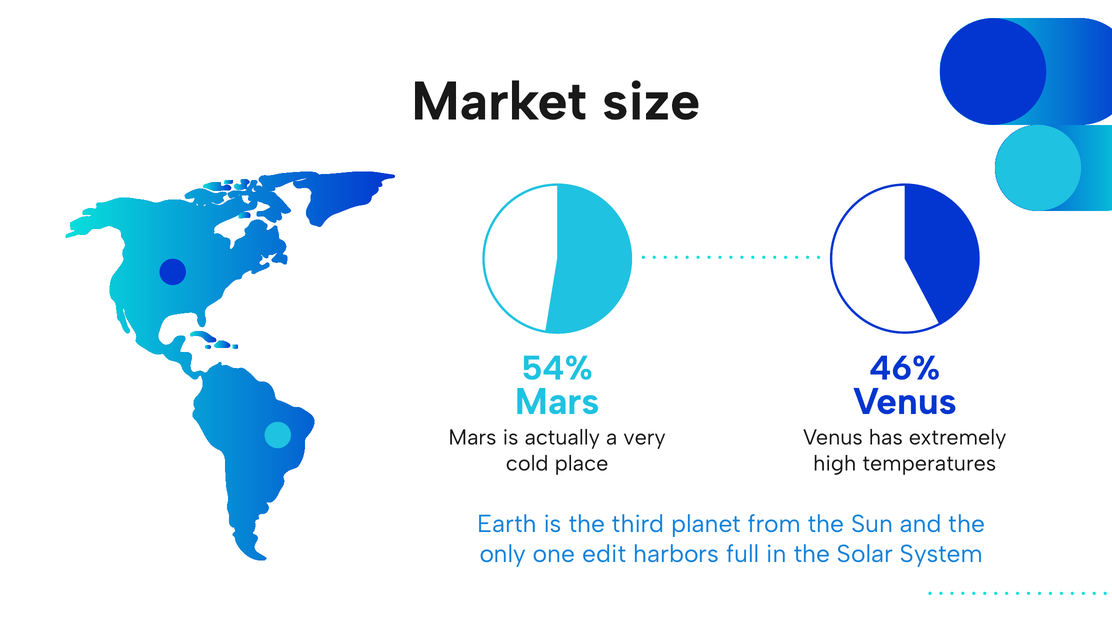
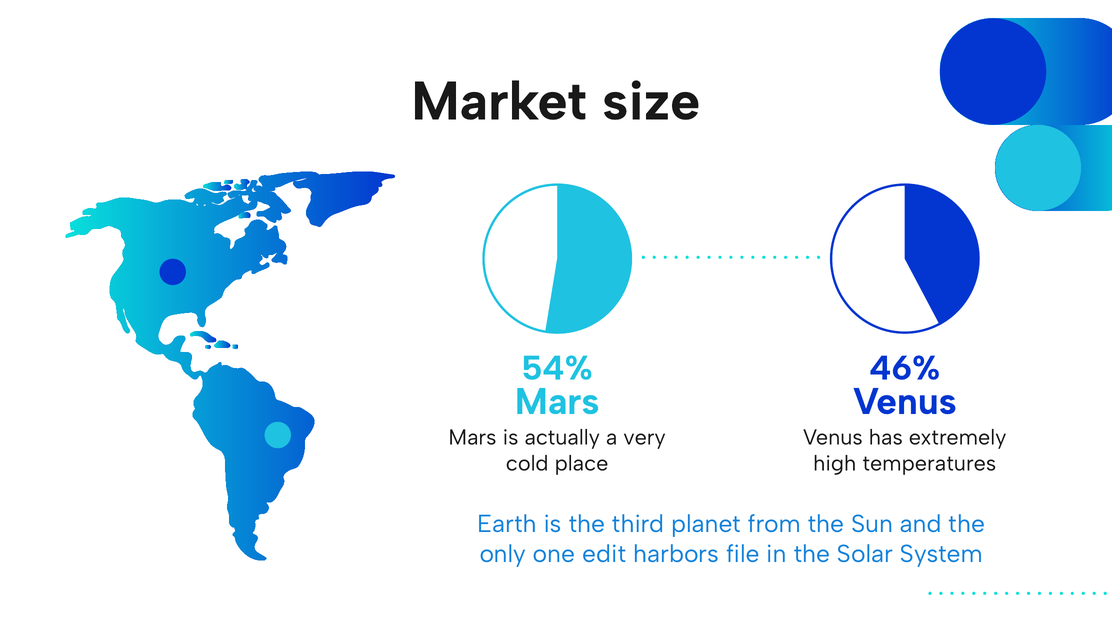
full: full -> file (743, 553)
